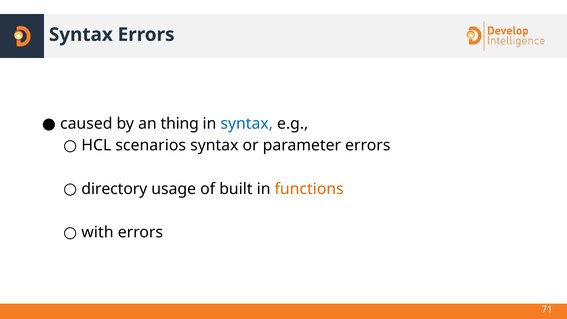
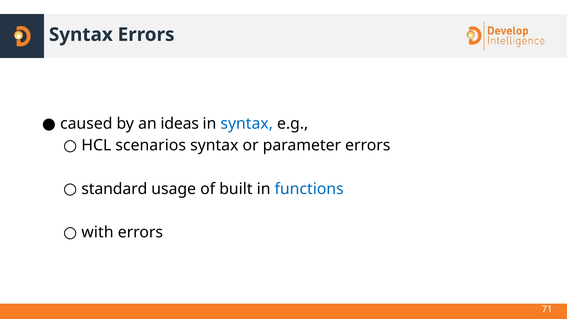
thing: thing -> ideas (180, 124)
directory: directory -> standard (114, 189)
functions colour: orange -> blue (309, 189)
